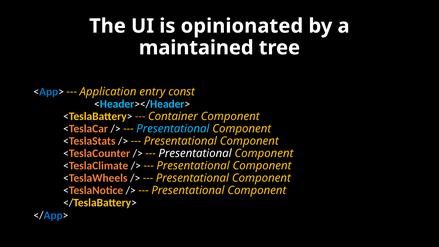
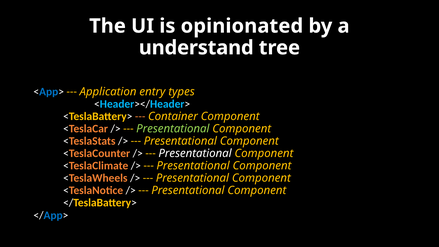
maintained: maintained -> understand (196, 48)
const: const -> types (182, 92)
Presentational colour: light blue -> light green (173, 129)
